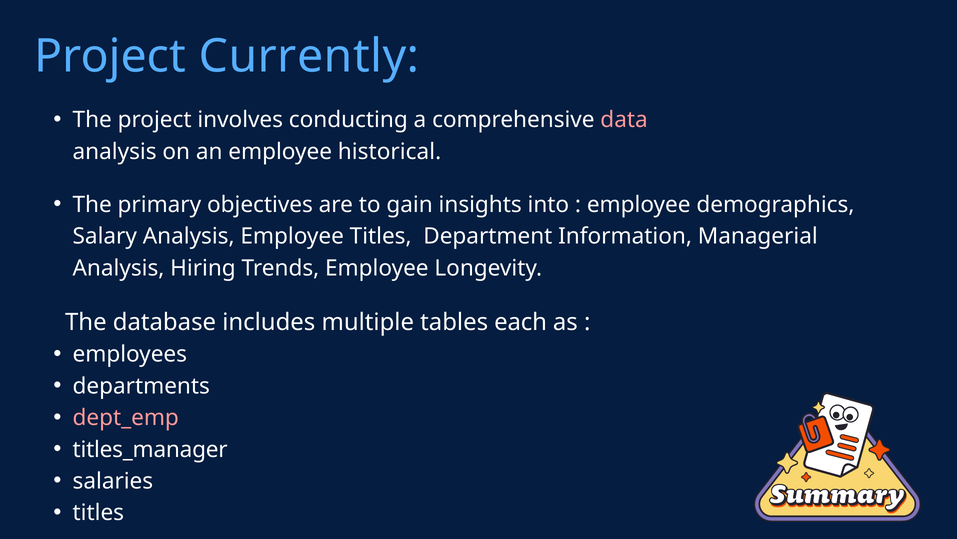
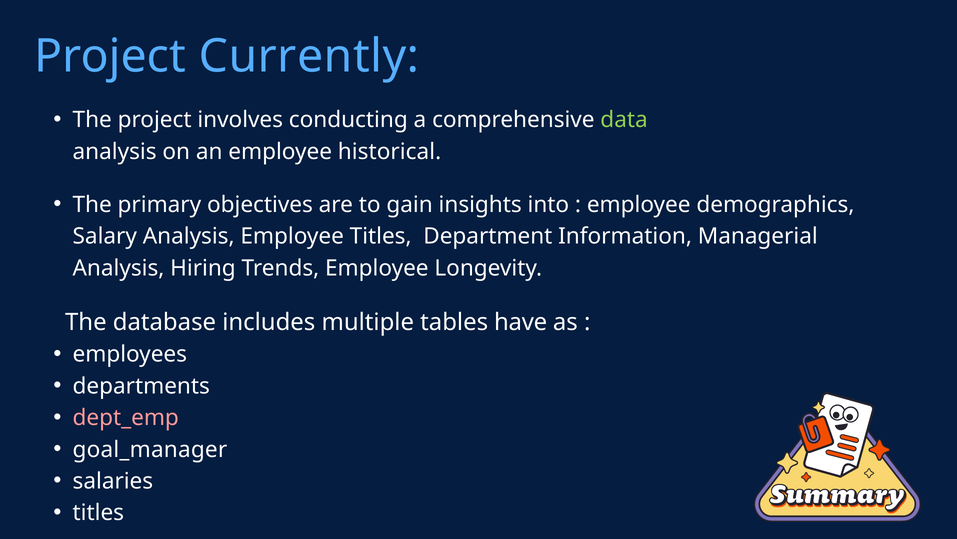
data colour: pink -> light green (624, 120)
each: each -> have (521, 322)
titles_manager: titles_manager -> goal_manager (150, 449)
